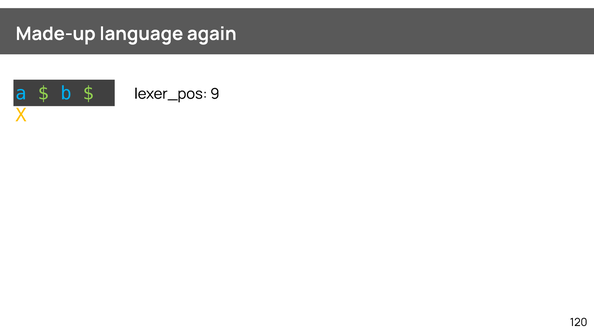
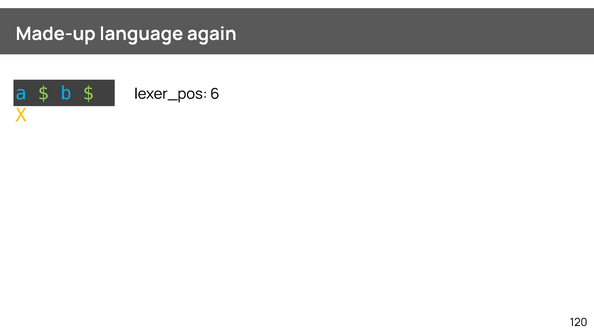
9: 9 -> 6 (215, 94)
